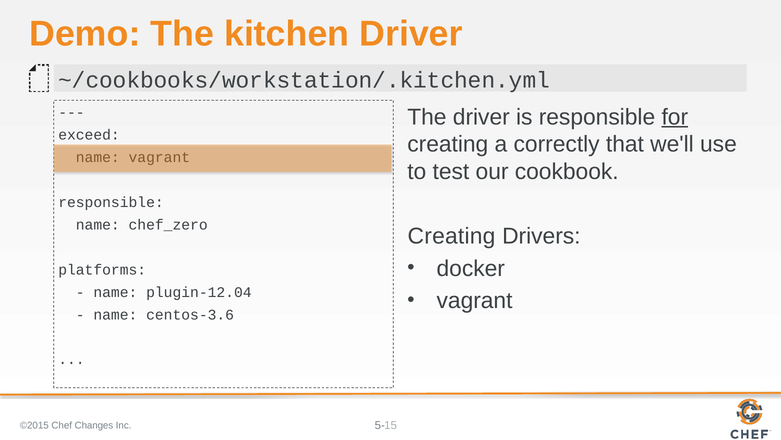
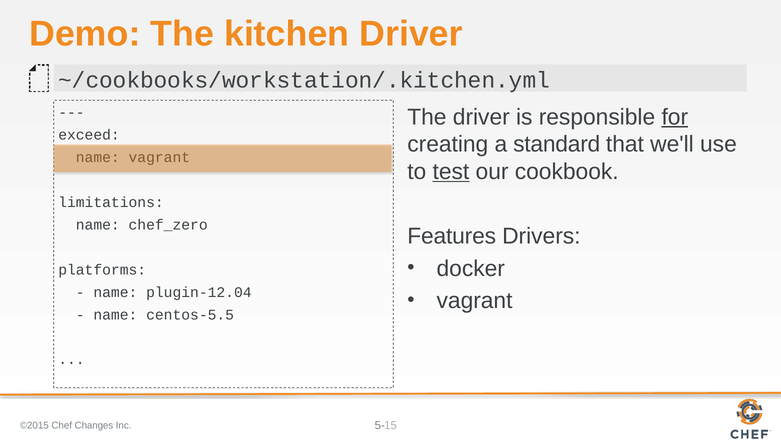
correctly: correctly -> standard (557, 144)
test underline: none -> present (451, 171)
responsible: responsible -> limitations (111, 202)
Creating: Creating -> Features (452, 236)
centos-3.6: centos-3.6 -> centos-5.5 (190, 314)
